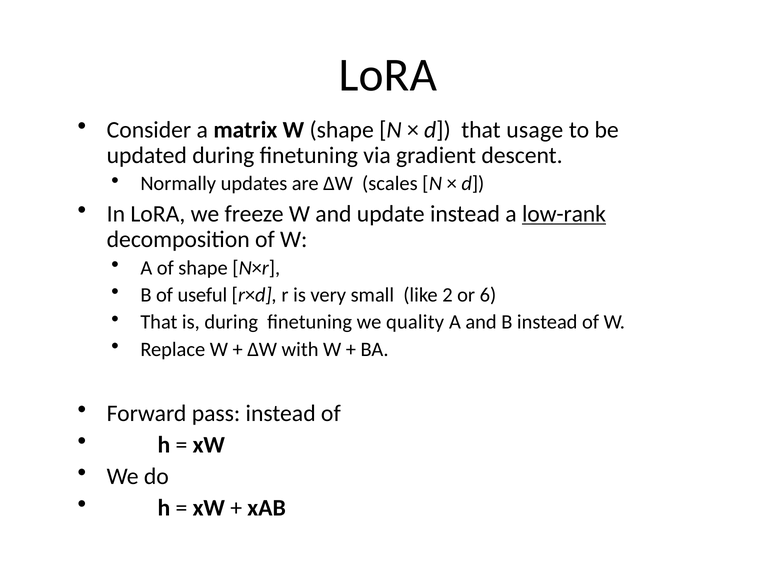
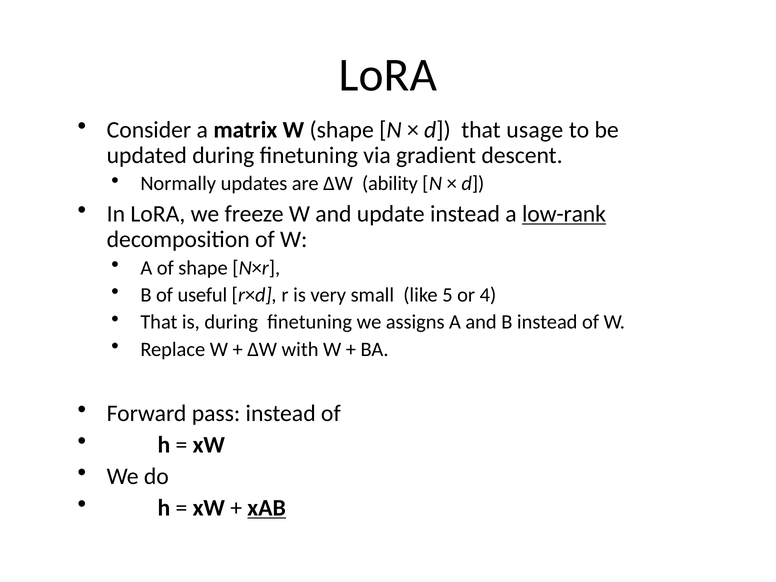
scales: scales -> ability (390, 184)
2: 2 -> 5 (447, 295)
6: 6 -> 4 (488, 295)
quality: quality -> assigns (415, 322)
xAB underline: none -> present (267, 508)
